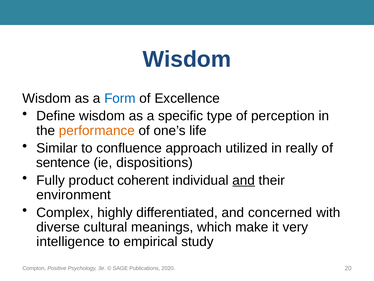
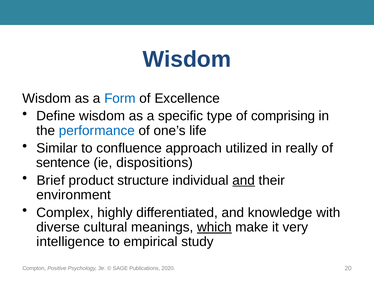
perception: perception -> comprising (283, 116)
performance colour: orange -> blue (97, 130)
Fully: Fully -> Brief (51, 180)
coherent: coherent -> structure (143, 180)
concerned: concerned -> knowledge (280, 212)
which underline: none -> present (214, 227)
